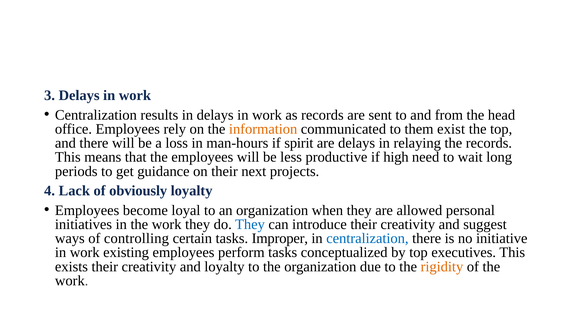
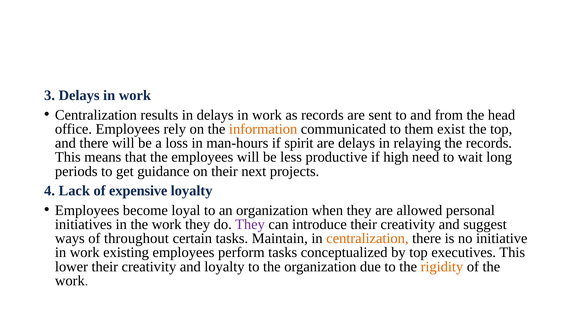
obviously: obviously -> expensive (138, 191)
They colour: blue -> purple (250, 224)
controlling: controlling -> throughout (136, 238)
Improper: Improper -> Maintain (280, 238)
centralization colour: blue -> orange (367, 238)
exists: exists -> lower (71, 266)
